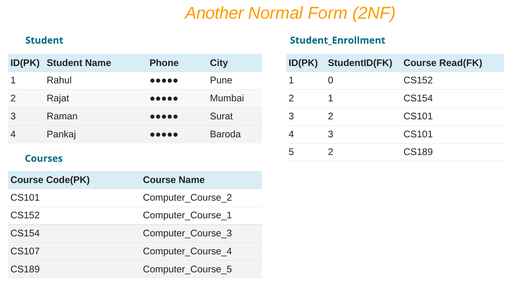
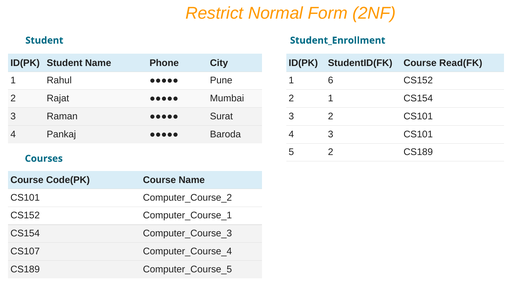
Another: Another -> Restrict (214, 13)
0: 0 -> 6 (331, 80)
